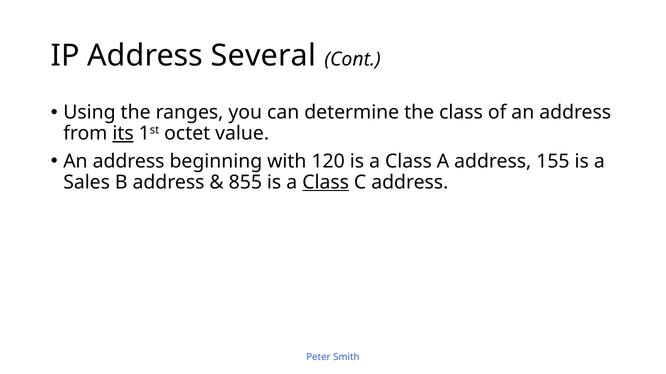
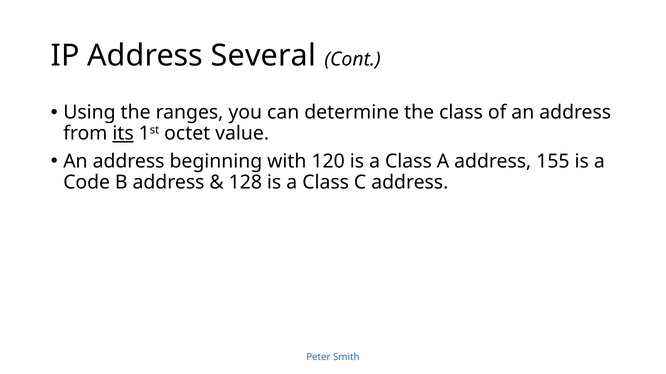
Sales: Sales -> Code (87, 182)
855: 855 -> 128 (245, 182)
Class underline: present -> none (326, 182)
